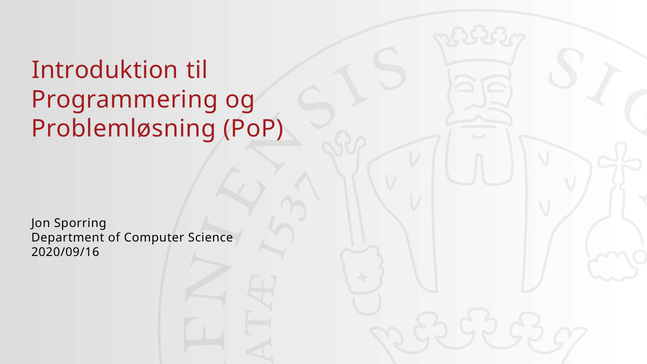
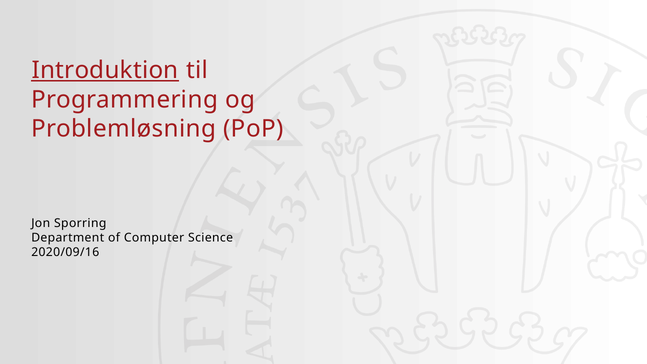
Introduktion underline: none -> present (105, 70)
